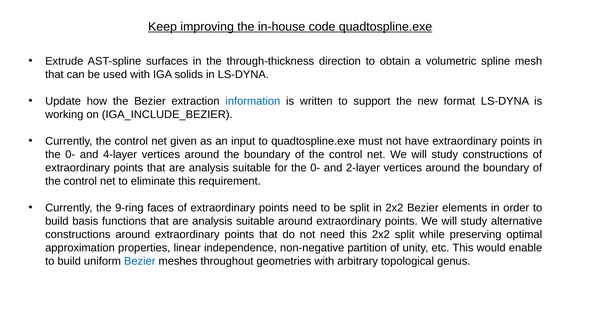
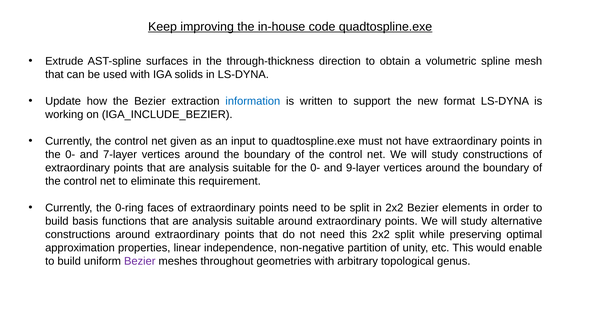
4-layer: 4-layer -> 7-layer (120, 154)
2-layer: 2-layer -> 9-layer (363, 168)
9-ring: 9-ring -> 0-ring (129, 208)
Bezier colour: blue -> purple (140, 261)
